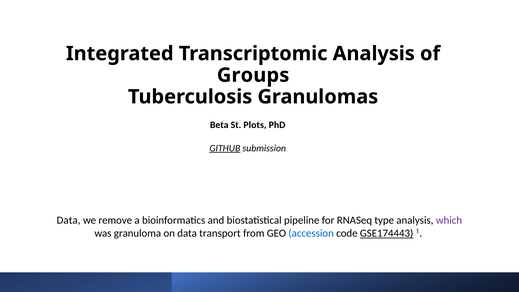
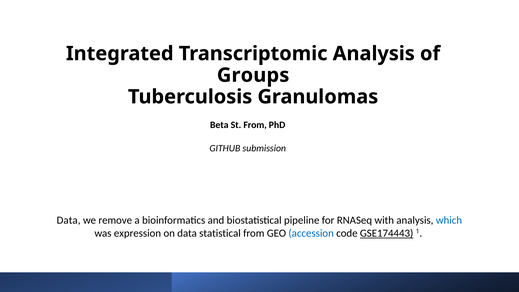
St Plots: Plots -> From (255, 125)
GITHUB underline: present -> none (225, 148)
type: type -> with (384, 220)
which colour: purple -> blue (449, 220)
granuloma: granuloma -> expression (137, 233)
transport: transport -> statistical (220, 233)
